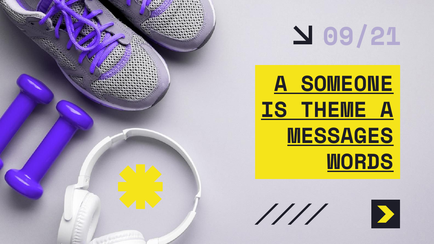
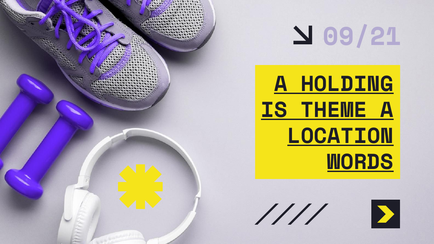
SOMEONE: SOMEONE -> HOLDING (347, 84)
MESSAGES: MESSAGES -> LOCATION (341, 136)
